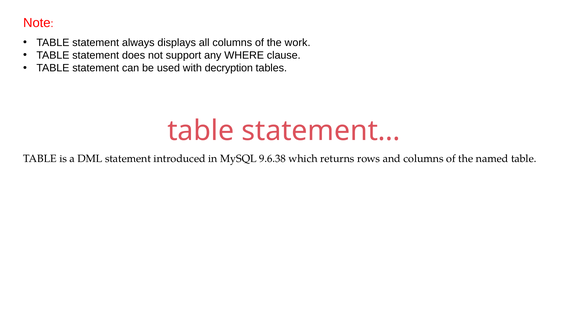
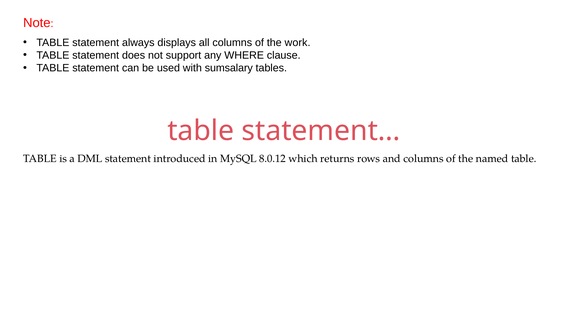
decryption: decryption -> sumsalary (229, 68)
9.6.38: 9.6.38 -> 8.0.12 (273, 159)
